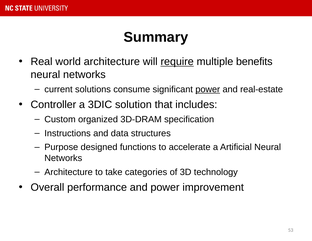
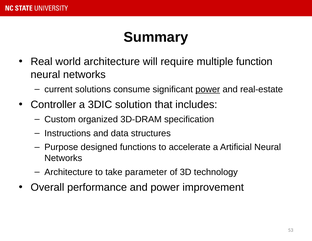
require underline: present -> none (177, 62)
benefits: benefits -> function (254, 62)
categories: categories -> parameter (146, 172)
